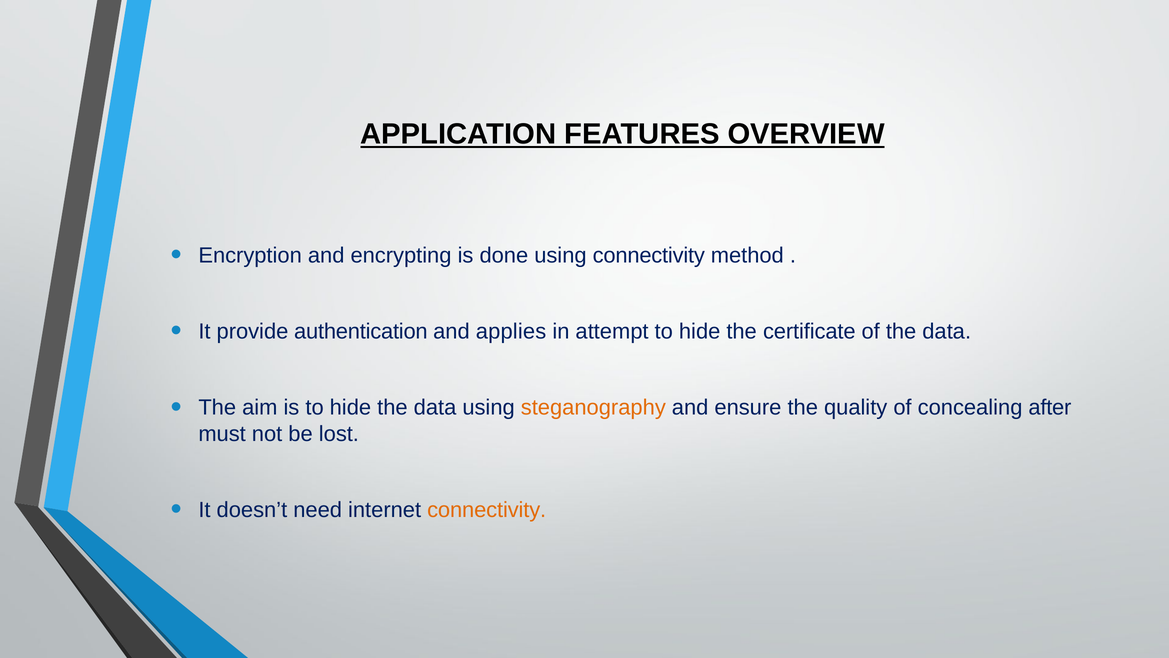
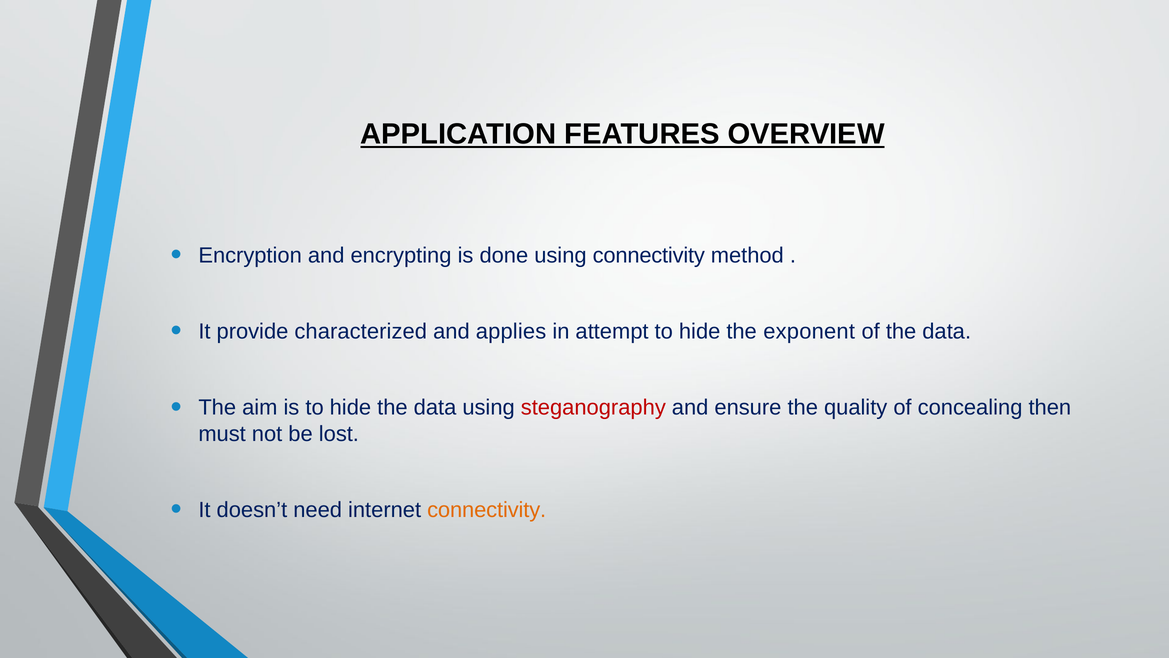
authentication: authentication -> characterized (361, 331)
certificate: certificate -> exponent (809, 331)
steganography colour: orange -> red (593, 407)
after: after -> then (1050, 407)
